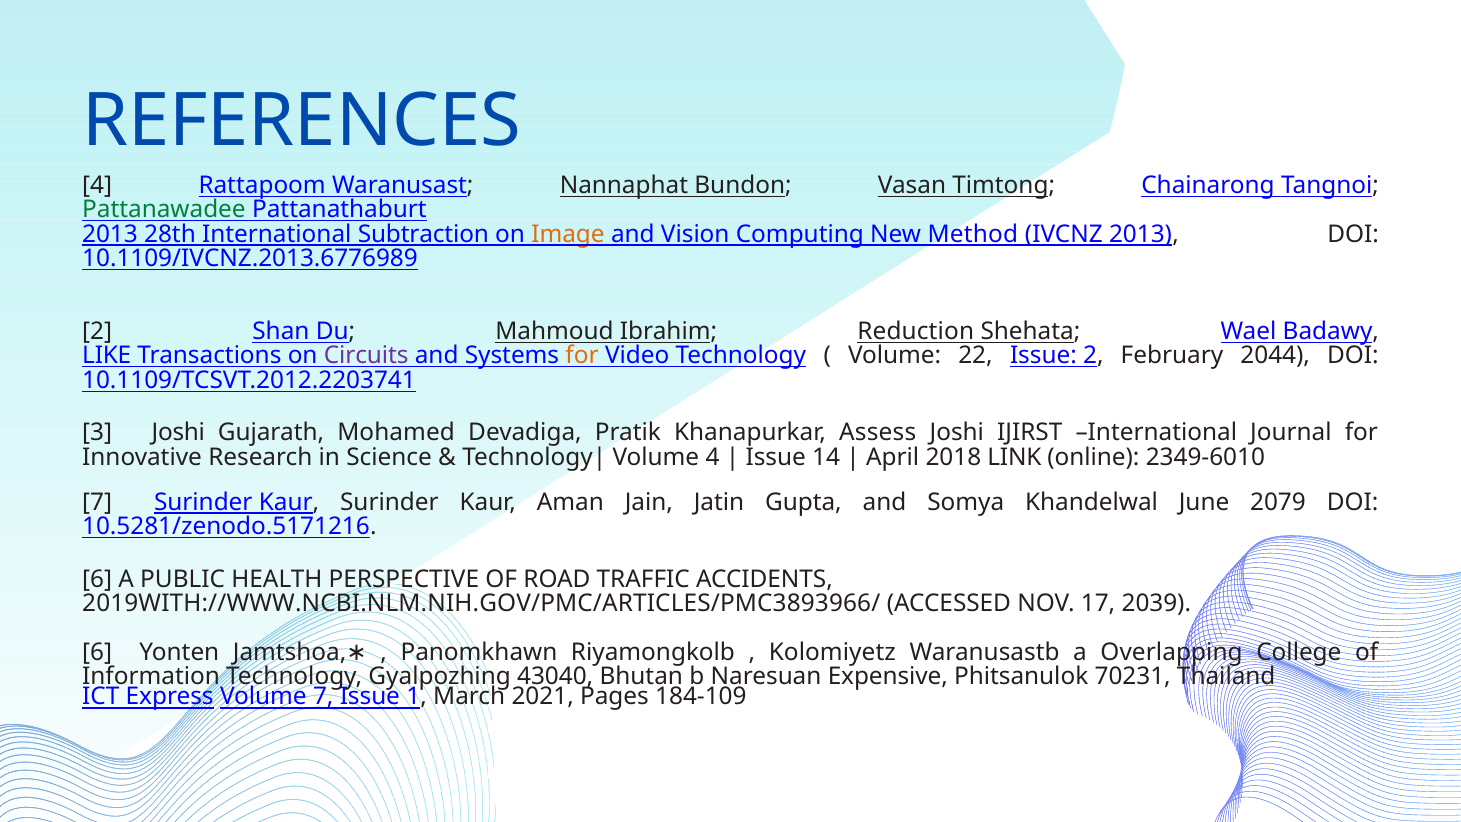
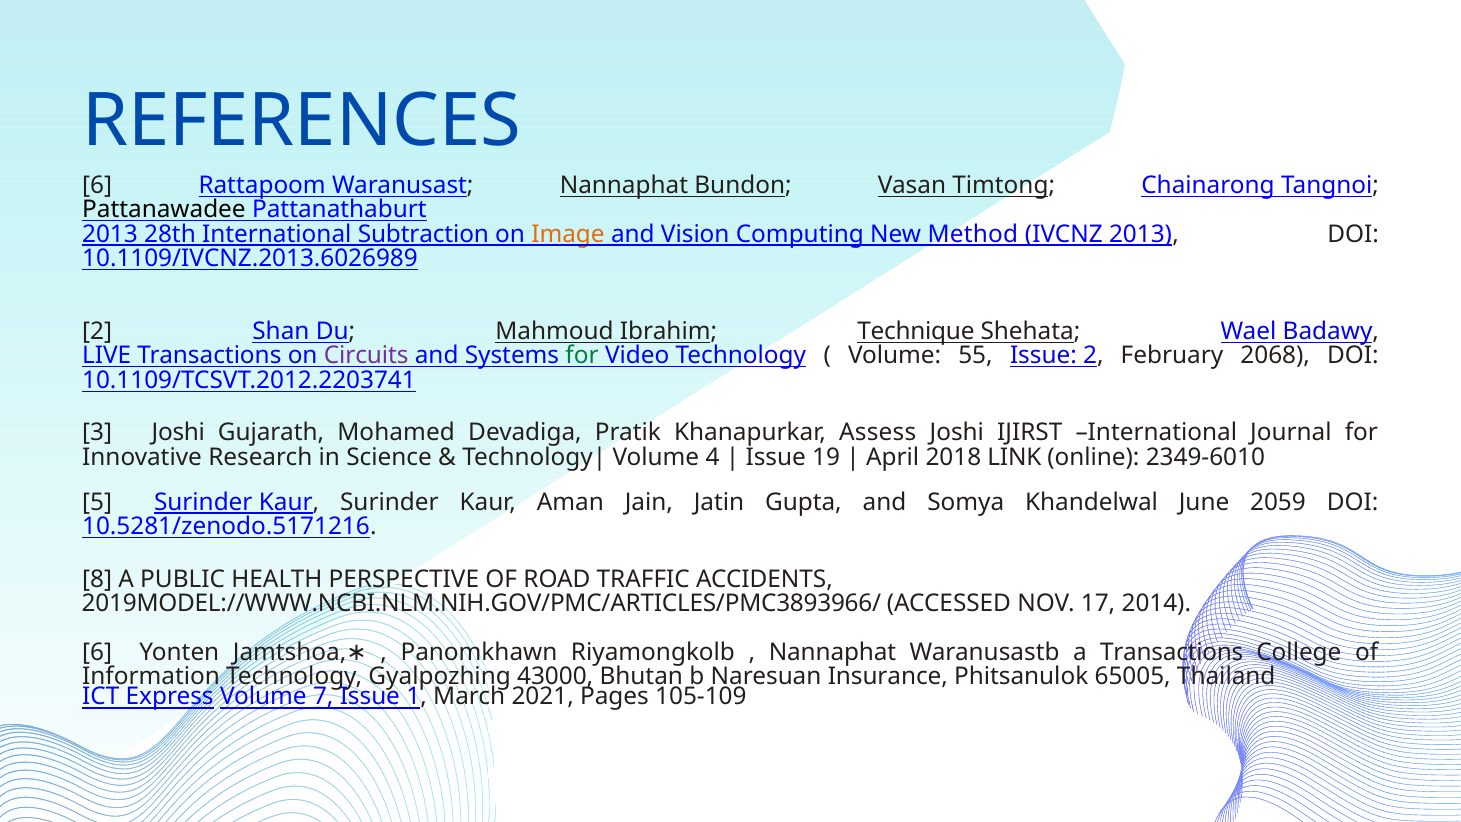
4: 4 -> 6 (97, 185)
Pattanawadee colour: green -> black (164, 210)
10.1109/IVCNZ.2013.6776989: 10.1109/IVCNZ.2013.6776989 -> 10.1109/IVCNZ.2013.6026989 (250, 258)
Reduction: Reduction -> Technique (916, 331)
LIKE: LIKE -> LIVE (107, 356)
for colour: orange -> green (582, 356)
22: 22 -> 55 (976, 356)
2044: 2044 -> 2068 (1275, 356)
14: 14 -> 19 (826, 457)
7: 7 -> 5 (97, 502)
2079: 2079 -> 2059 (1278, 502)
6: 6 -> 8 (97, 579)
2019WITH://WWW.NCBI.NLM.NIH.GOV/PMC/ARTICLES/PMC3893966/: 2019WITH://WWW.NCBI.NLM.NIH.GOV/PMC/ARTICLES/PMC3893966/ -> 2019MODEL://WWW.NCBI.NLM.NIH.GOV/PMC/ARTICLES/PMC3893966/ (481, 603)
2039: 2039 -> 2014 (1156, 603)
Kolomiyetz: Kolomiyetz -> Nannaphat (832, 652)
a Overlapping: Overlapping -> Transactions (1172, 652)
43040: 43040 -> 43000 (555, 676)
Expensive: Expensive -> Insurance (888, 676)
70231: 70231 -> 65005 (1133, 676)
184-109: 184-109 -> 105-109 (701, 697)
